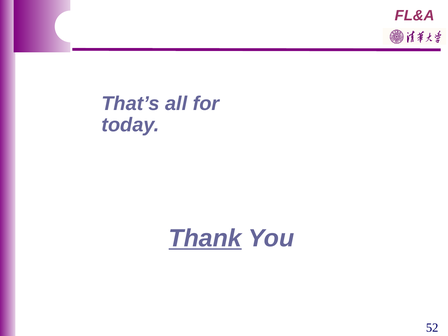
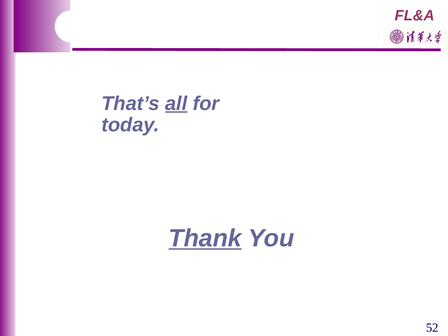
all underline: none -> present (176, 104)
